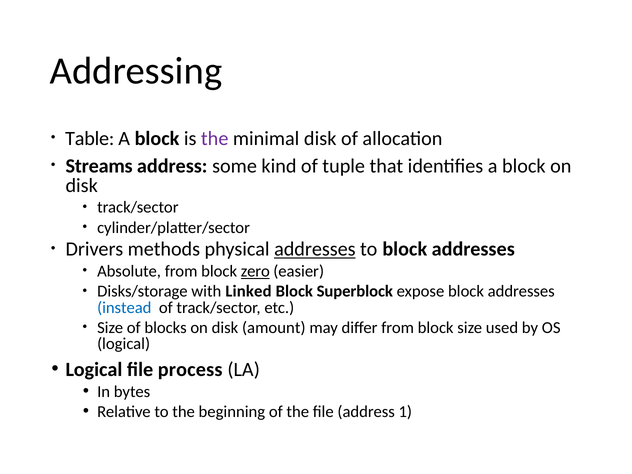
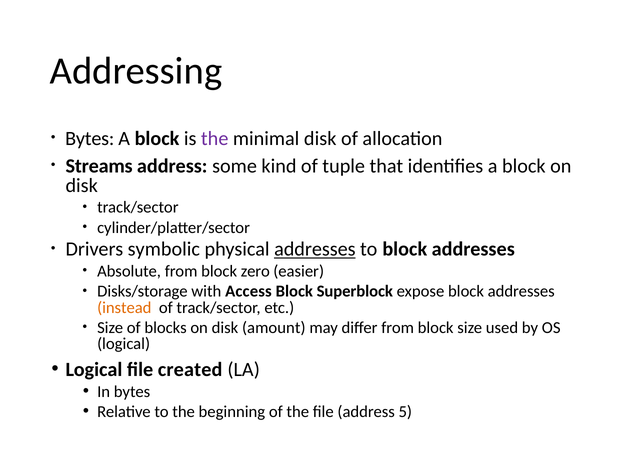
Table: Table -> Bytes (90, 138)
methods: methods -> symbolic (164, 249)
zero underline: present -> none (255, 271)
Linked: Linked -> Access (248, 291)
instead colour: blue -> orange (124, 308)
process: process -> created (190, 370)
1: 1 -> 5 (405, 412)
